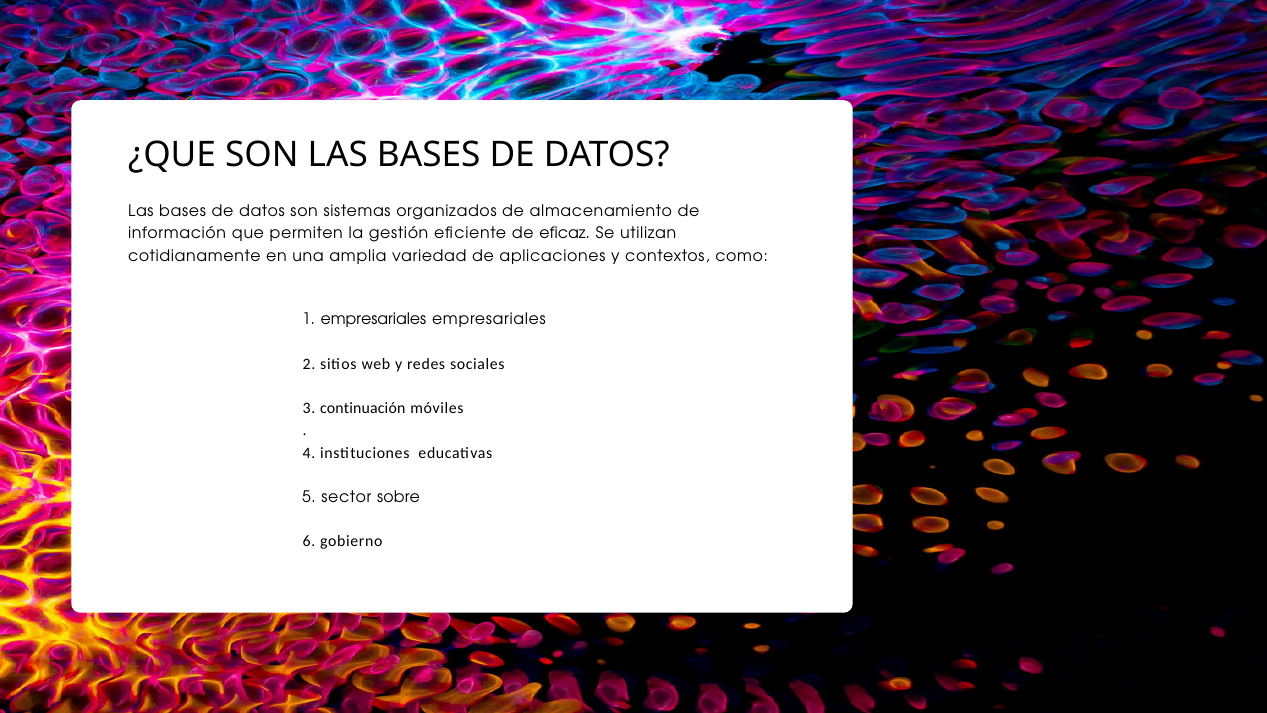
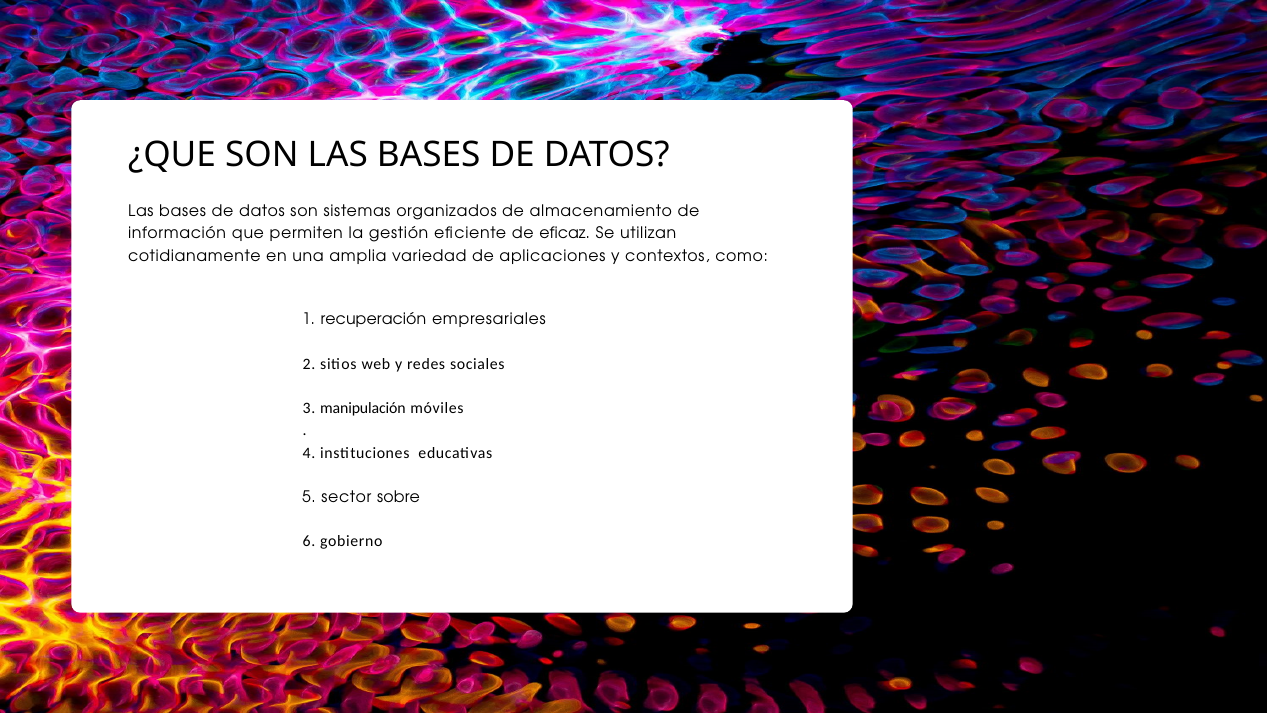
1 empresariales: empresariales -> recuperación (373, 320)
continuación: continuación -> manipulación (363, 408)
